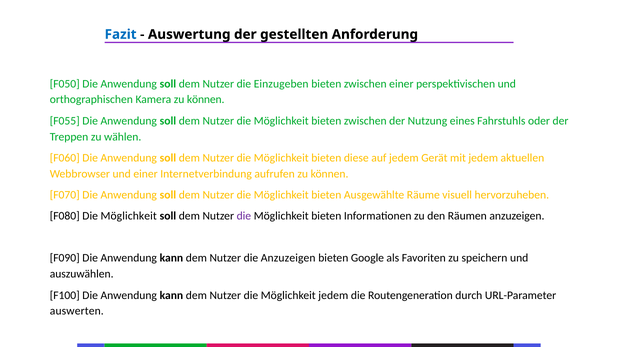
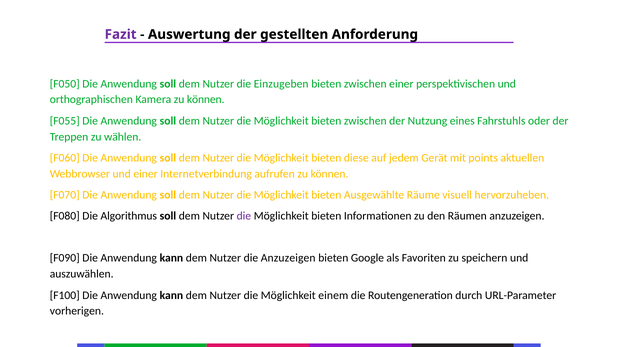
Fazit colour: blue -> purple (121, 34)
mit jedem: jedem -> points (483, 158)
F080 Die Möglichkeit: Möglichkeit -> Algorithmus (129, 216)
Möglichkeit jedem: jedem -> einem (333, 296)
auswerten: auswerten -> vorherigen (77, 312)
